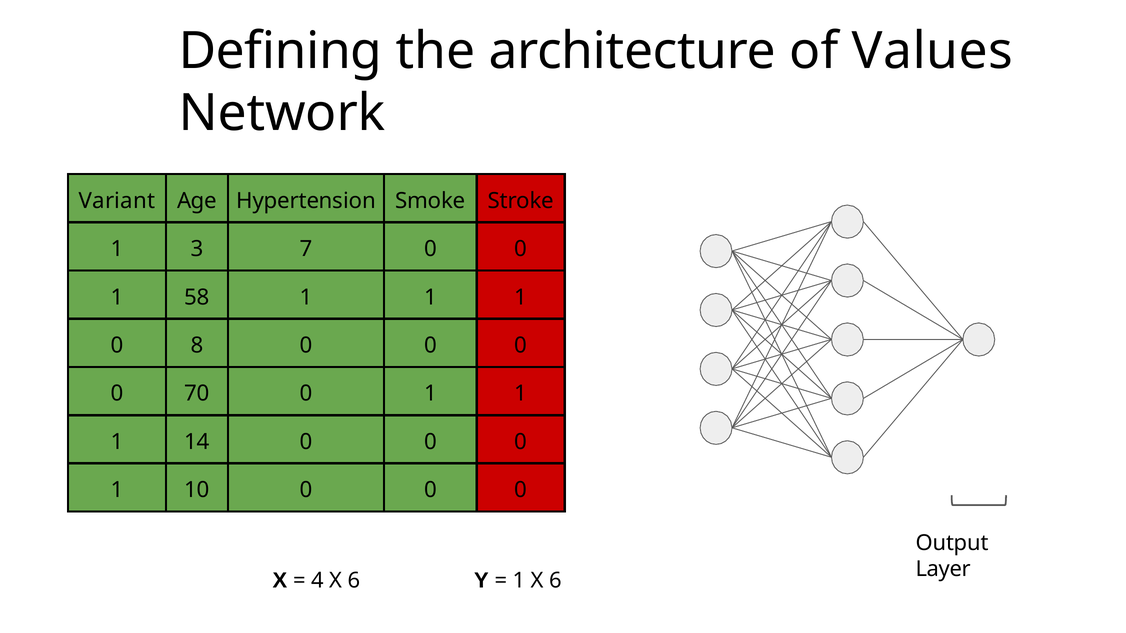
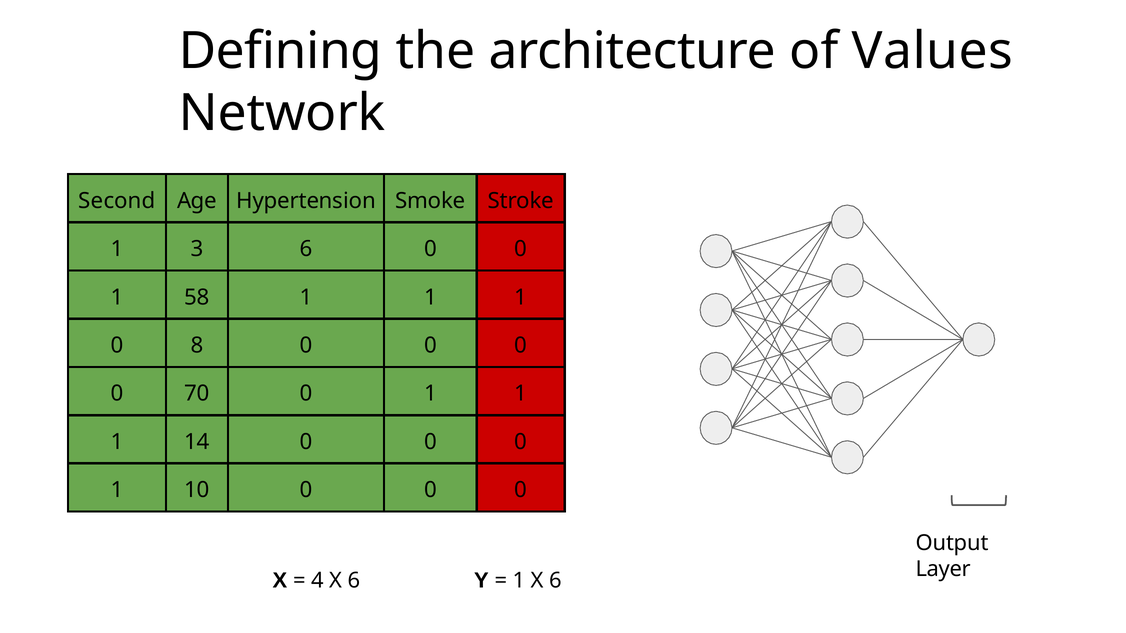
Variant: Variant -> Second (117, 201)
3 7: 7 -> 6 (306, 249)
